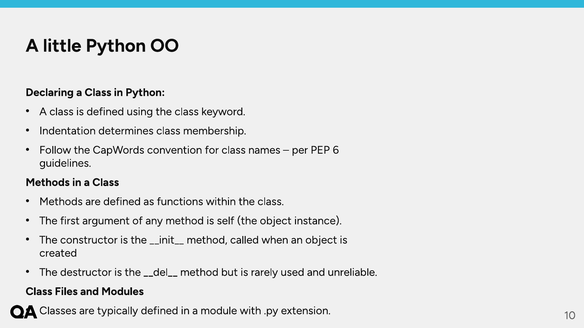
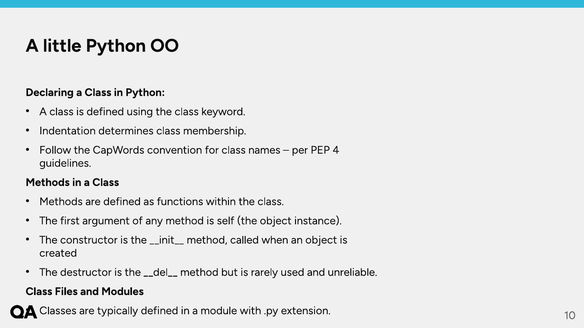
6: 6 -> 4 (336, 150)
